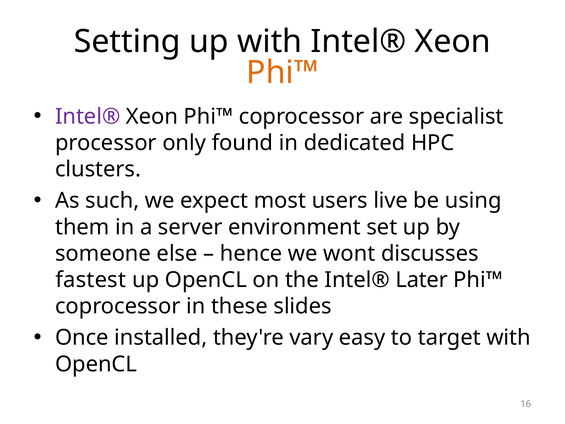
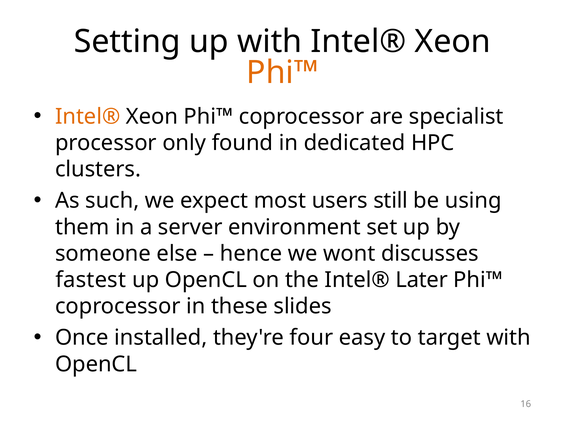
Intel® colour: purple -> orange (88, 116)
live: live -> still (391, 201)
vary: vary -> four (311, 338)
